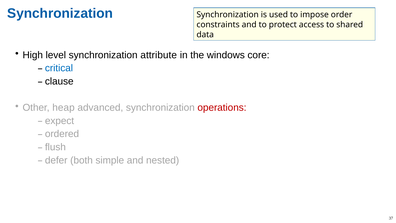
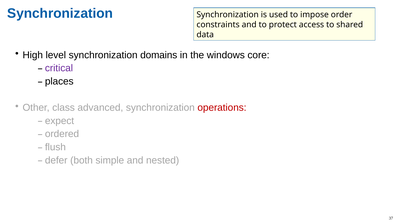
attribute: attribute -> domains (159, 55)
critical colour: blue -> purple (59, 68)
clause: clause -> places (59, 81)
heap: heap -> class (64, 108)
